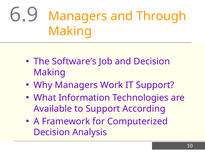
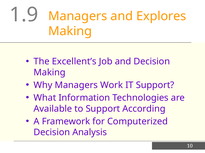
6.9: 6.9 -> 1.9 (24, 15)
Through: Through -> Explores (161, 16)
Software’s: Software’s -> Excellent’s (74, 62)
